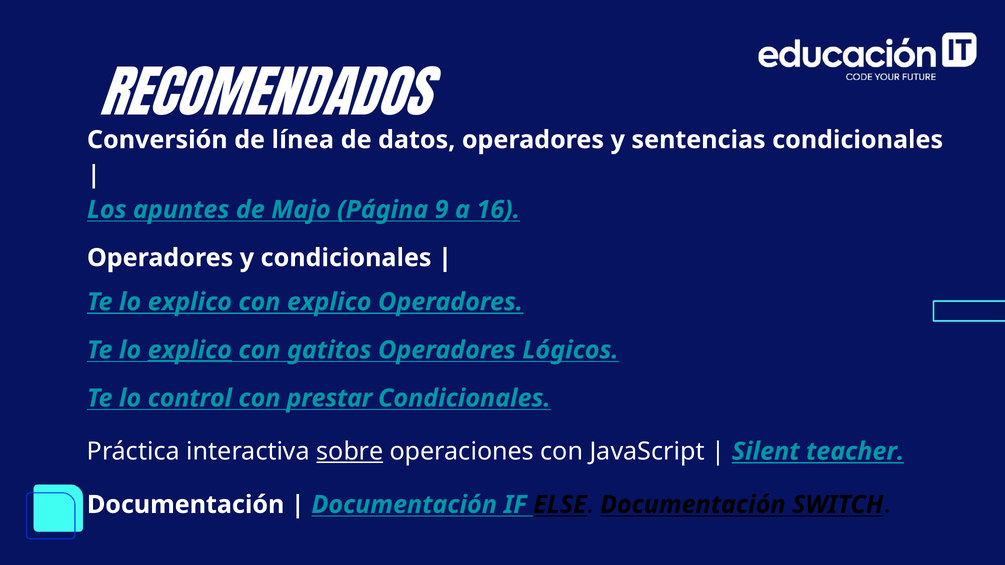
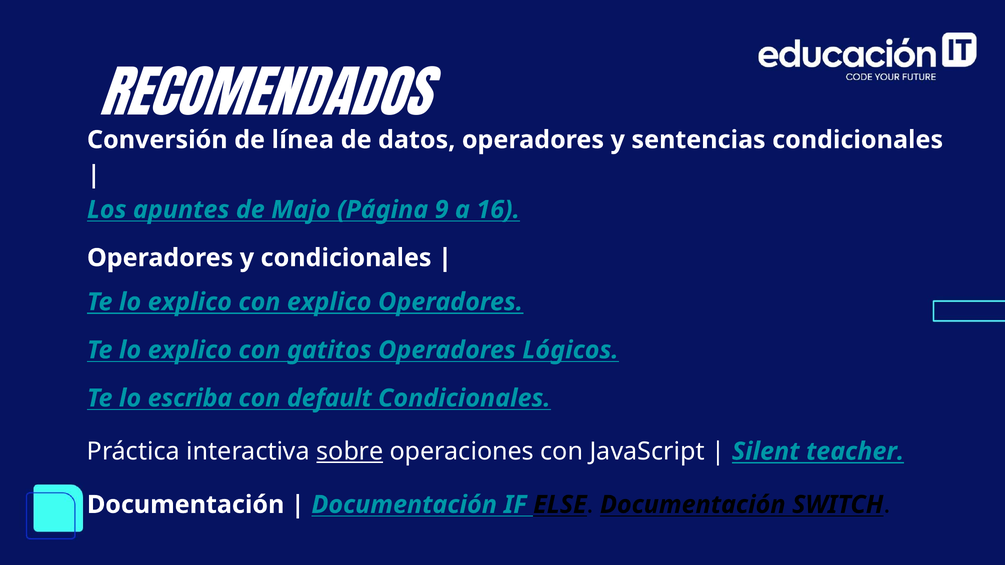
explico underline: present -> none (190, 350)
control: control -> escriba (190, 398)
prestar: prestar -> default (329, 398)
